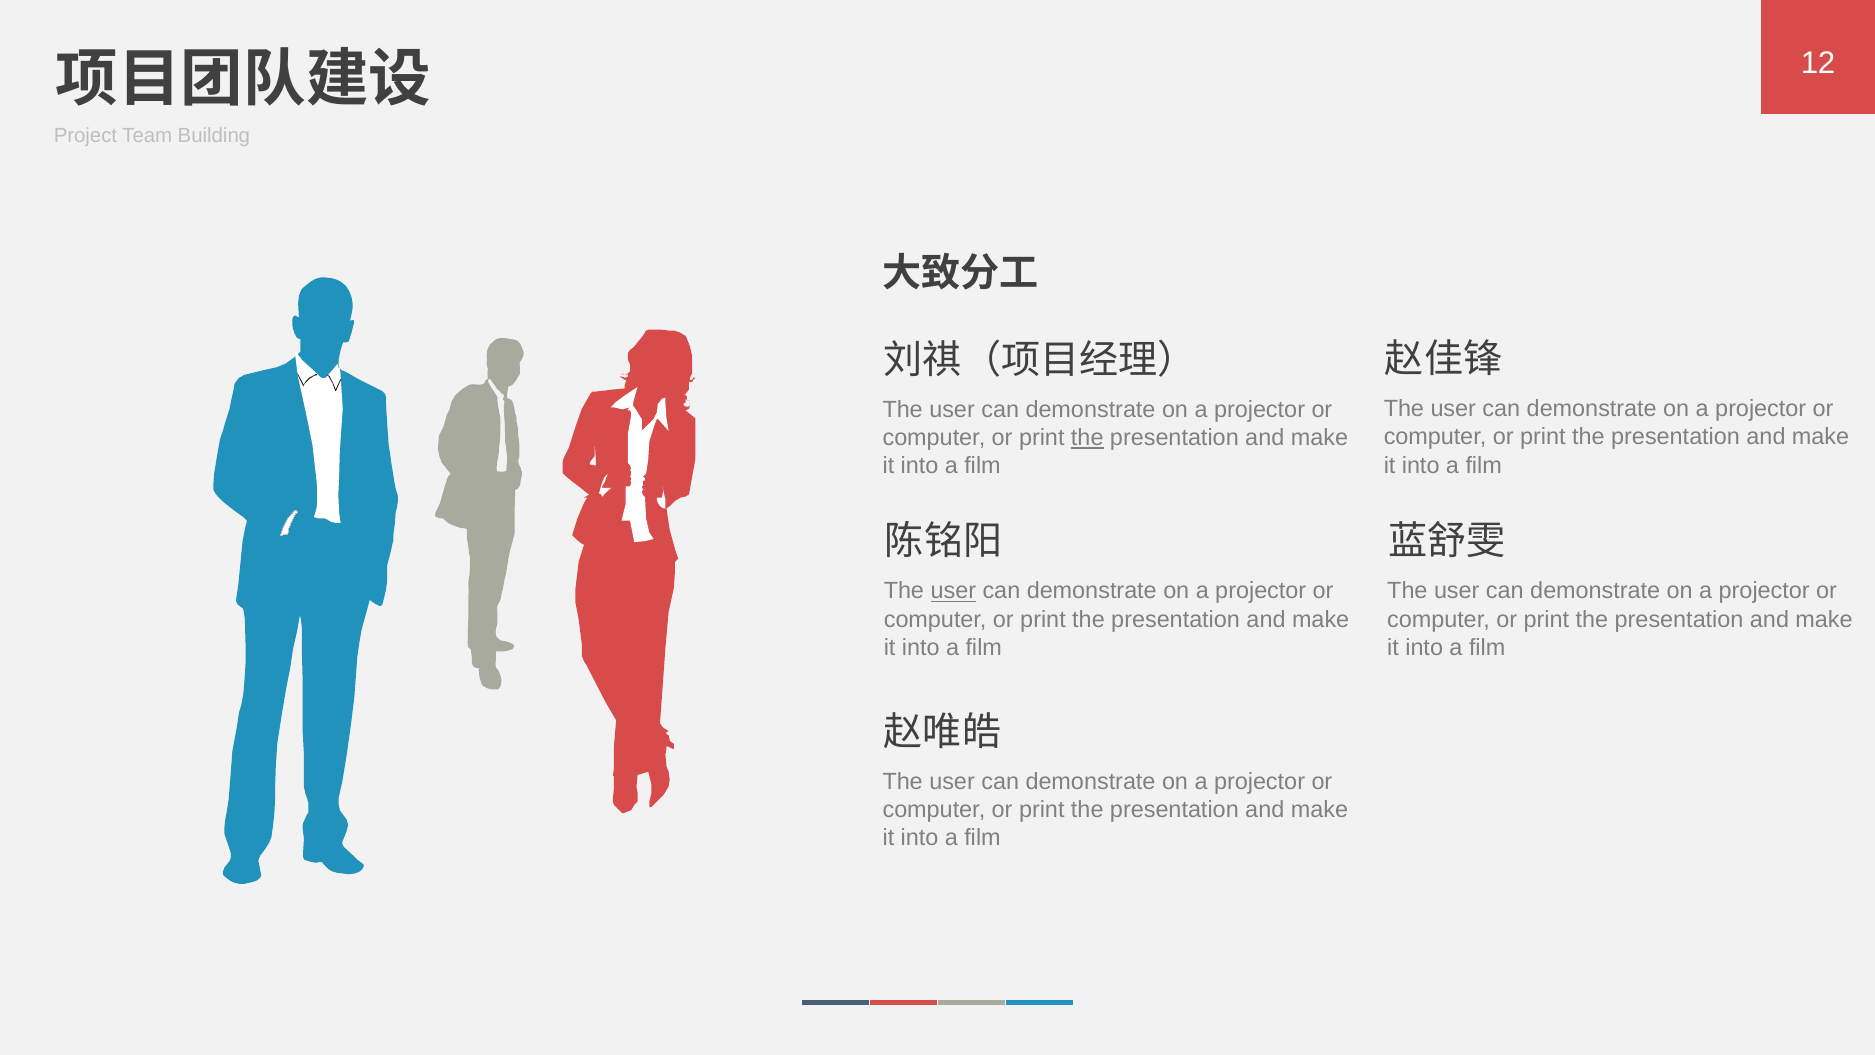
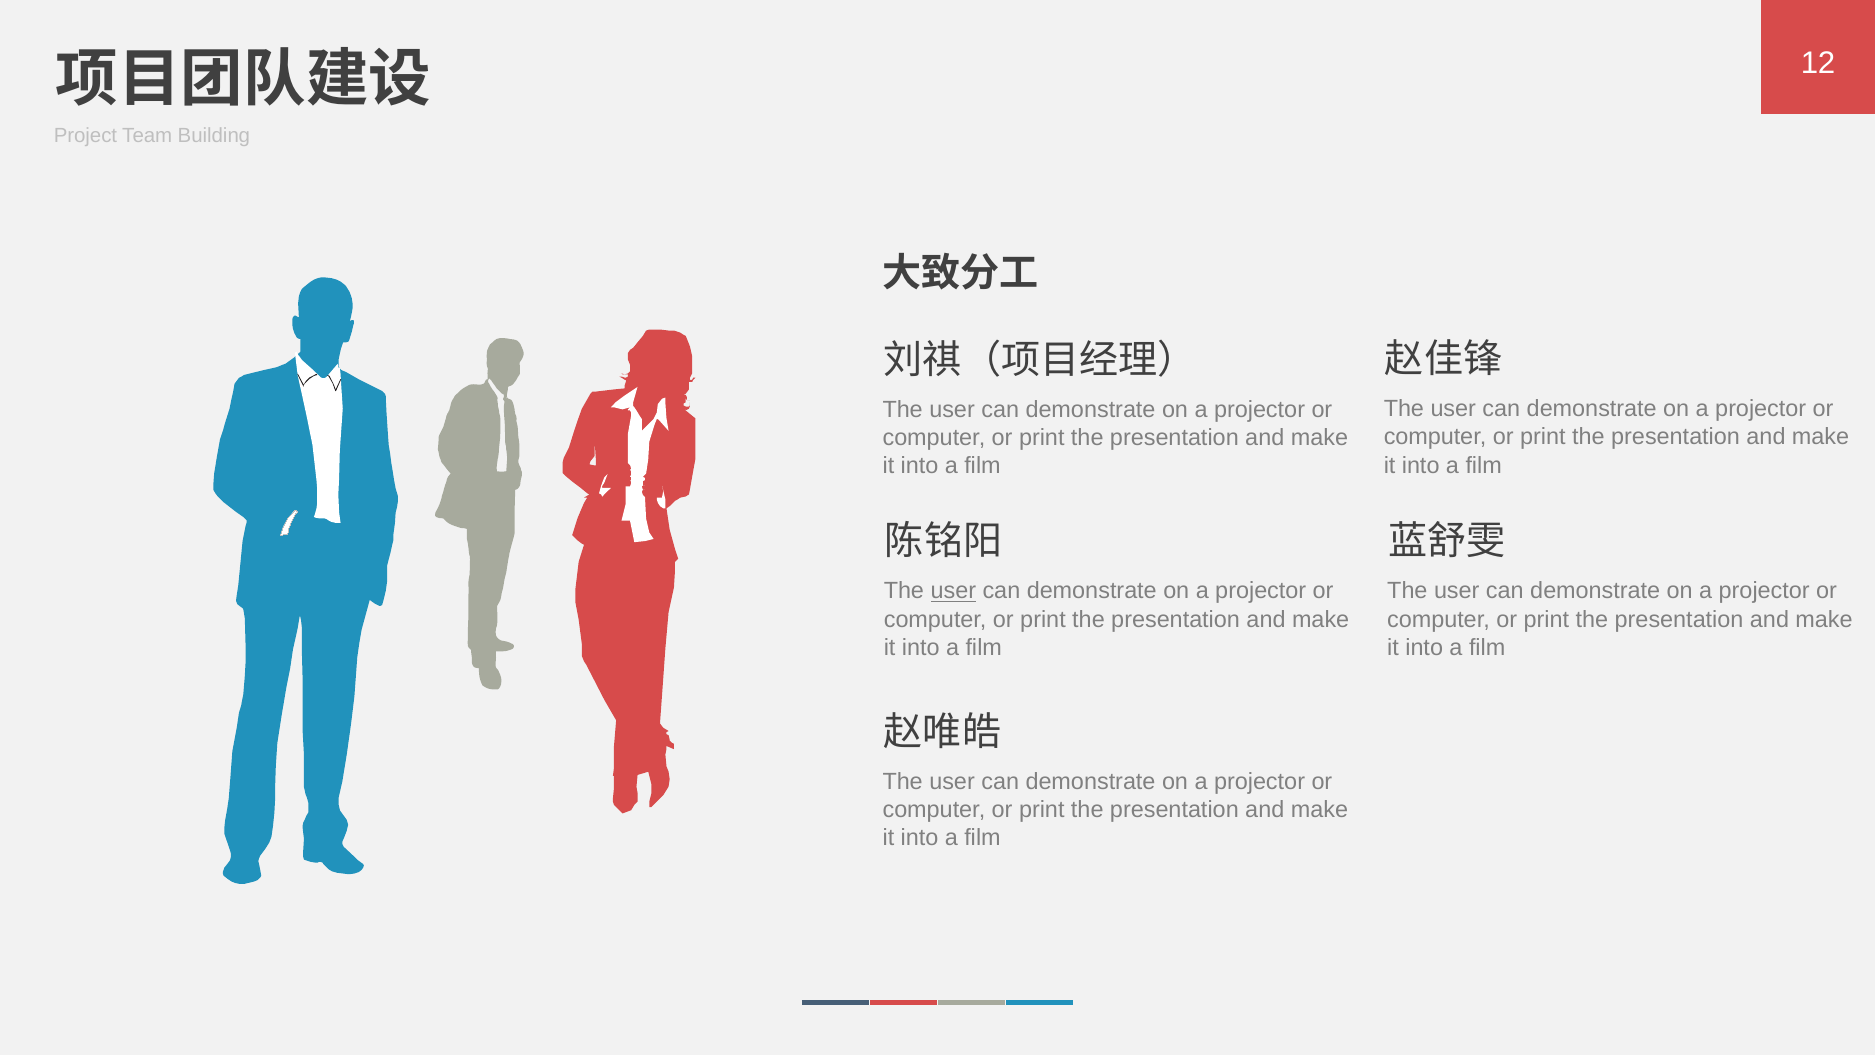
the underline: present -> none (1087, 438)
